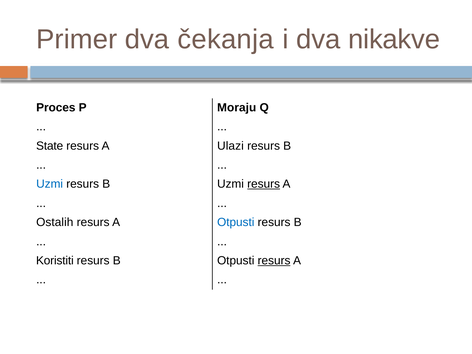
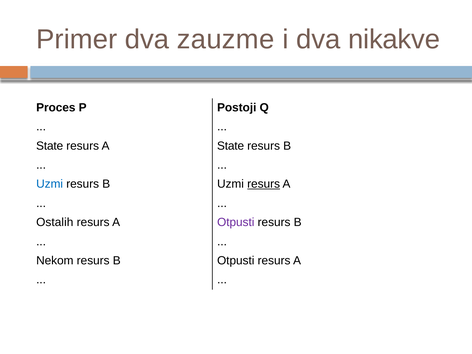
čekanja: čekanja -> zauzme (226, 39)
Moraju: Moraju -> Postoji (237, 108)
A Ulazi: Ulazi -> State (231, 146)
Otpusti colour: blue -> purple (236, 222)
Koristiti: Koristiti -> Nekom (55, 261)
resurs underline: present -> none (274, 261)
